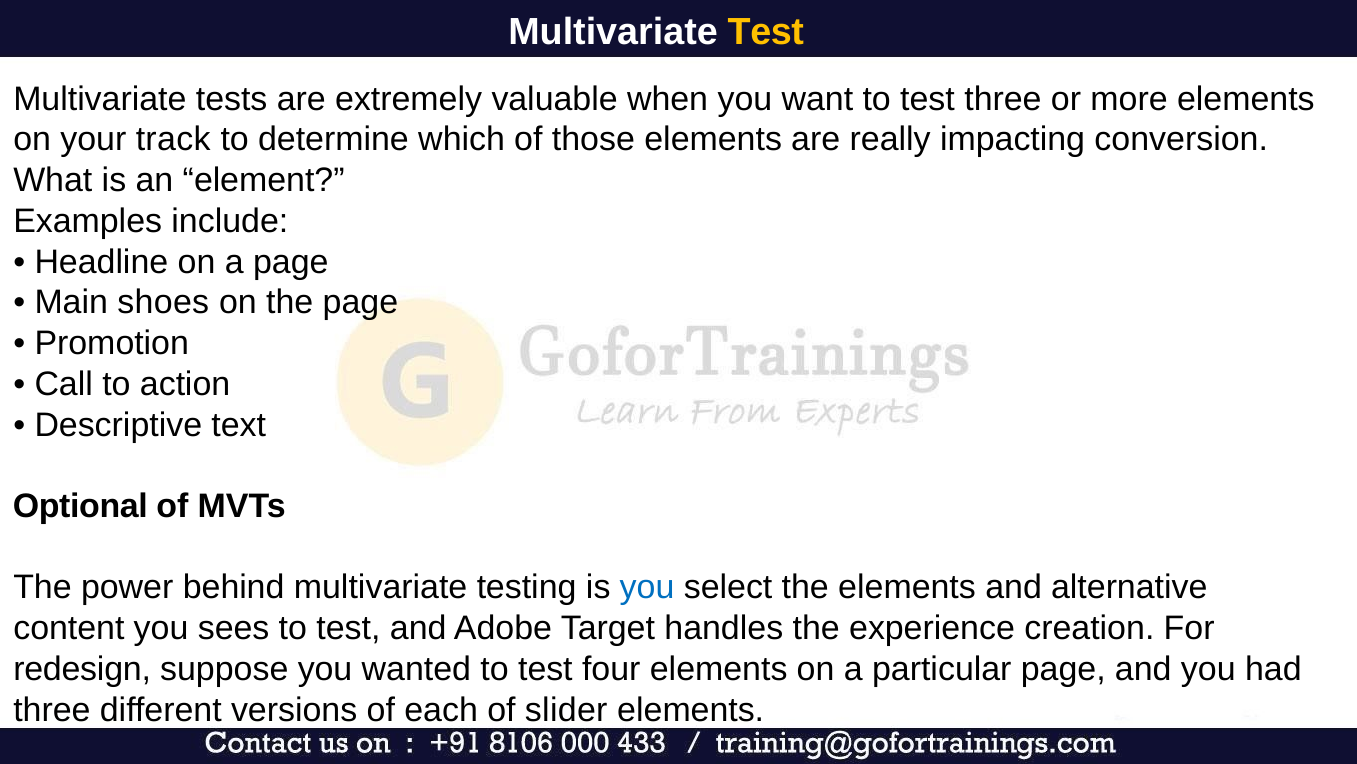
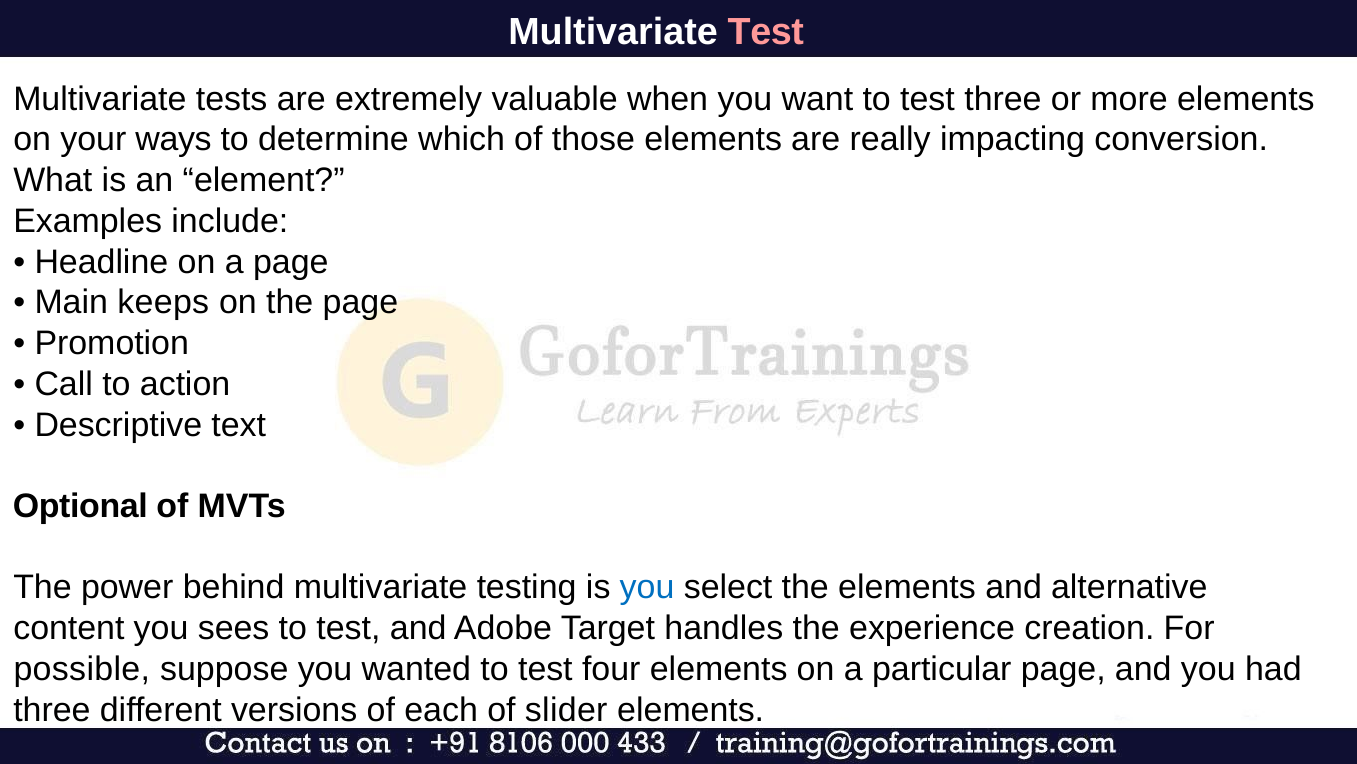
Test colour: yellow -> pink (766, 32)
track: track -> ways (174, 139)
shoes: shoes -> keeps (163, 302)
redesign: redesign -> possible (82, 669)
